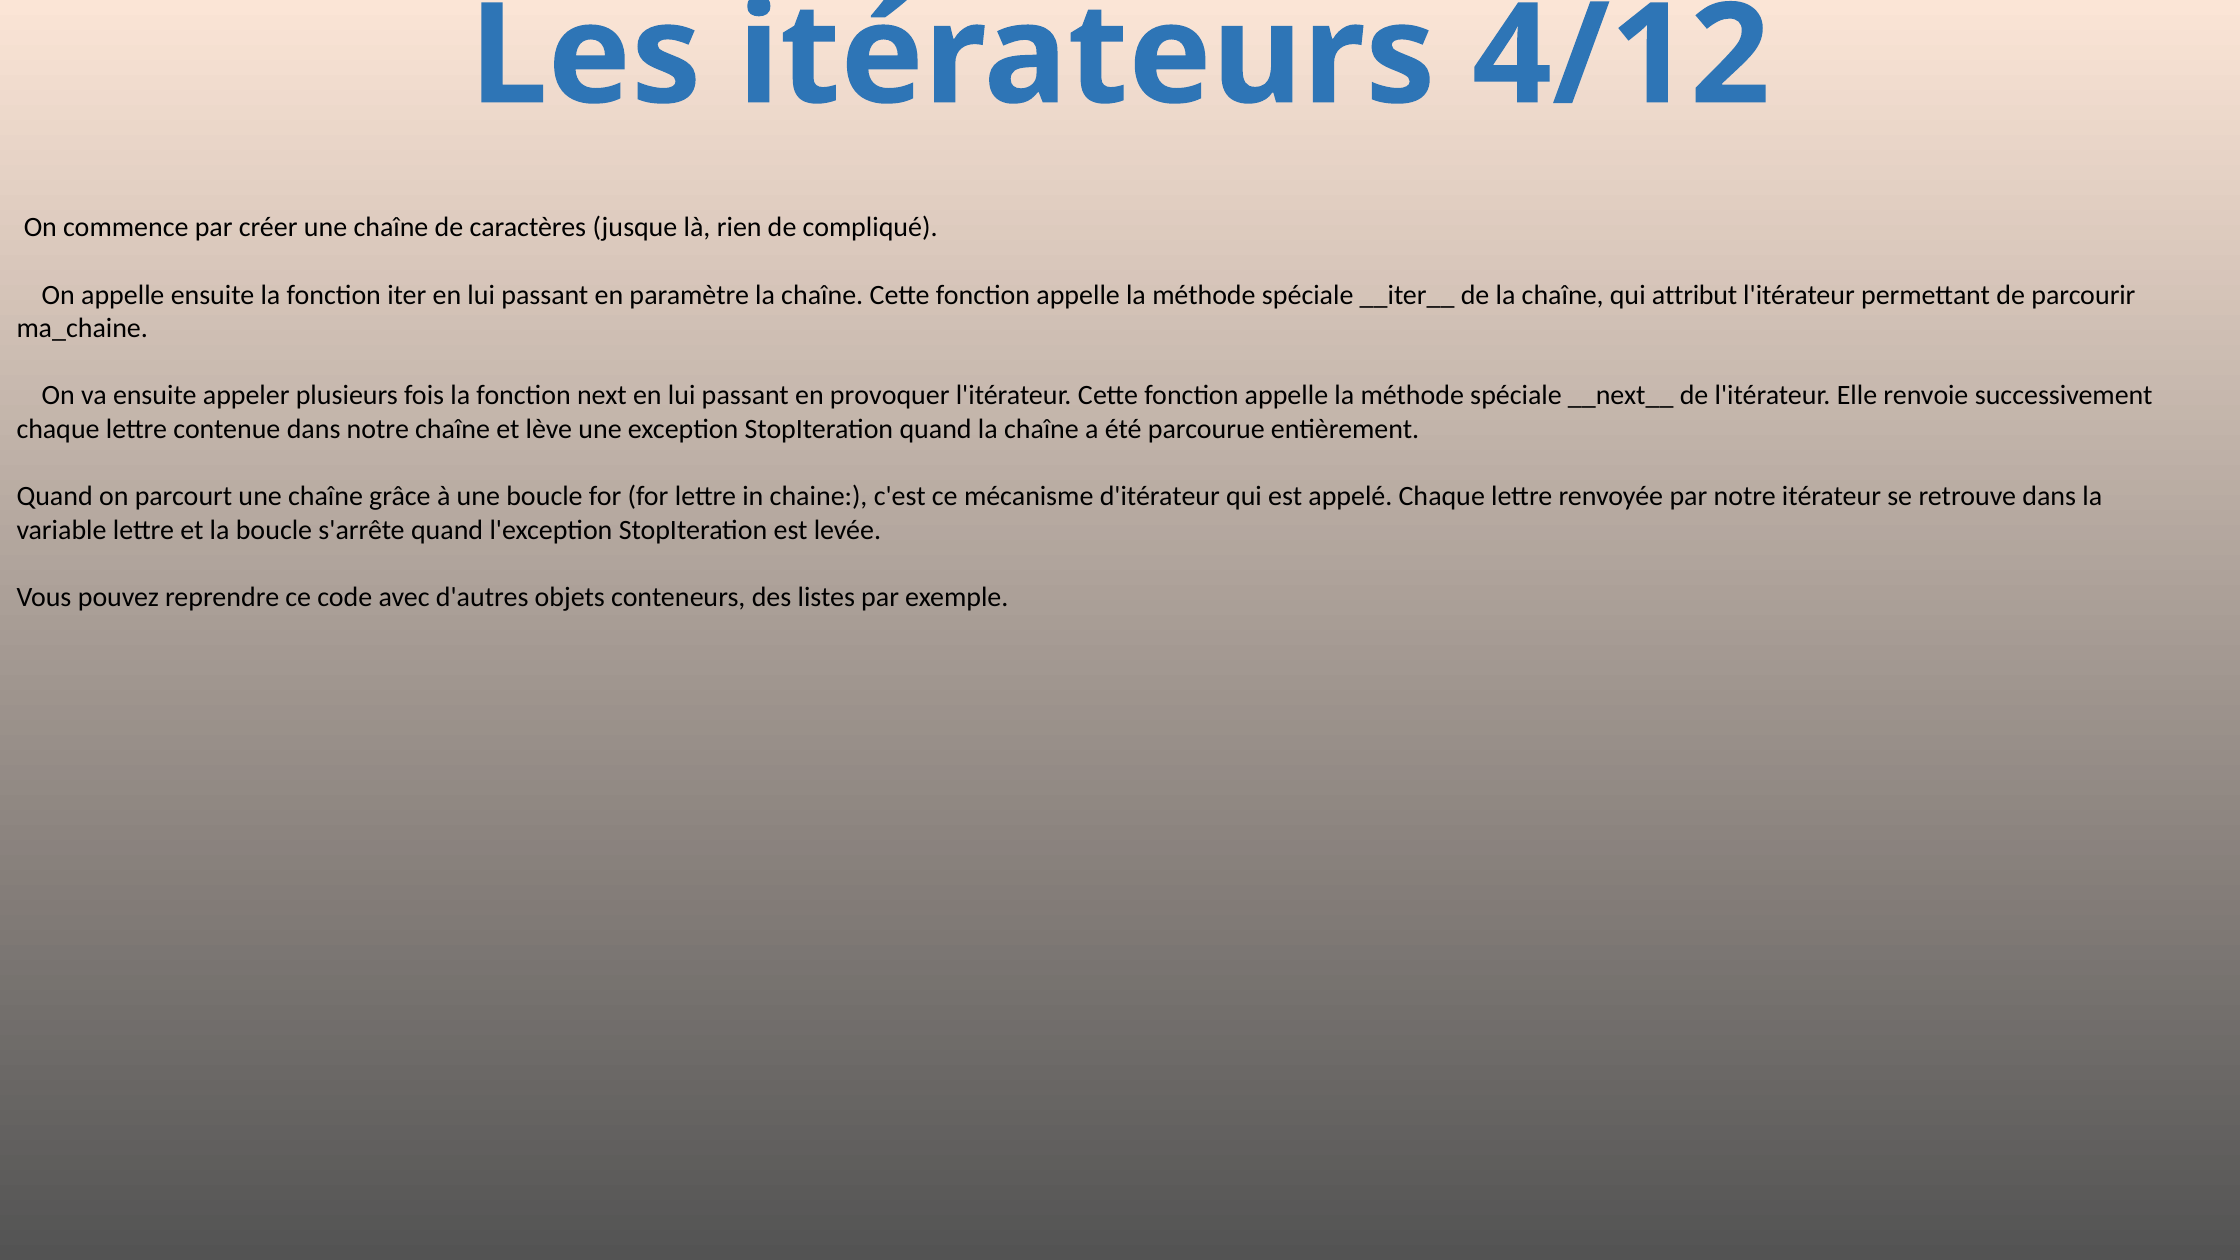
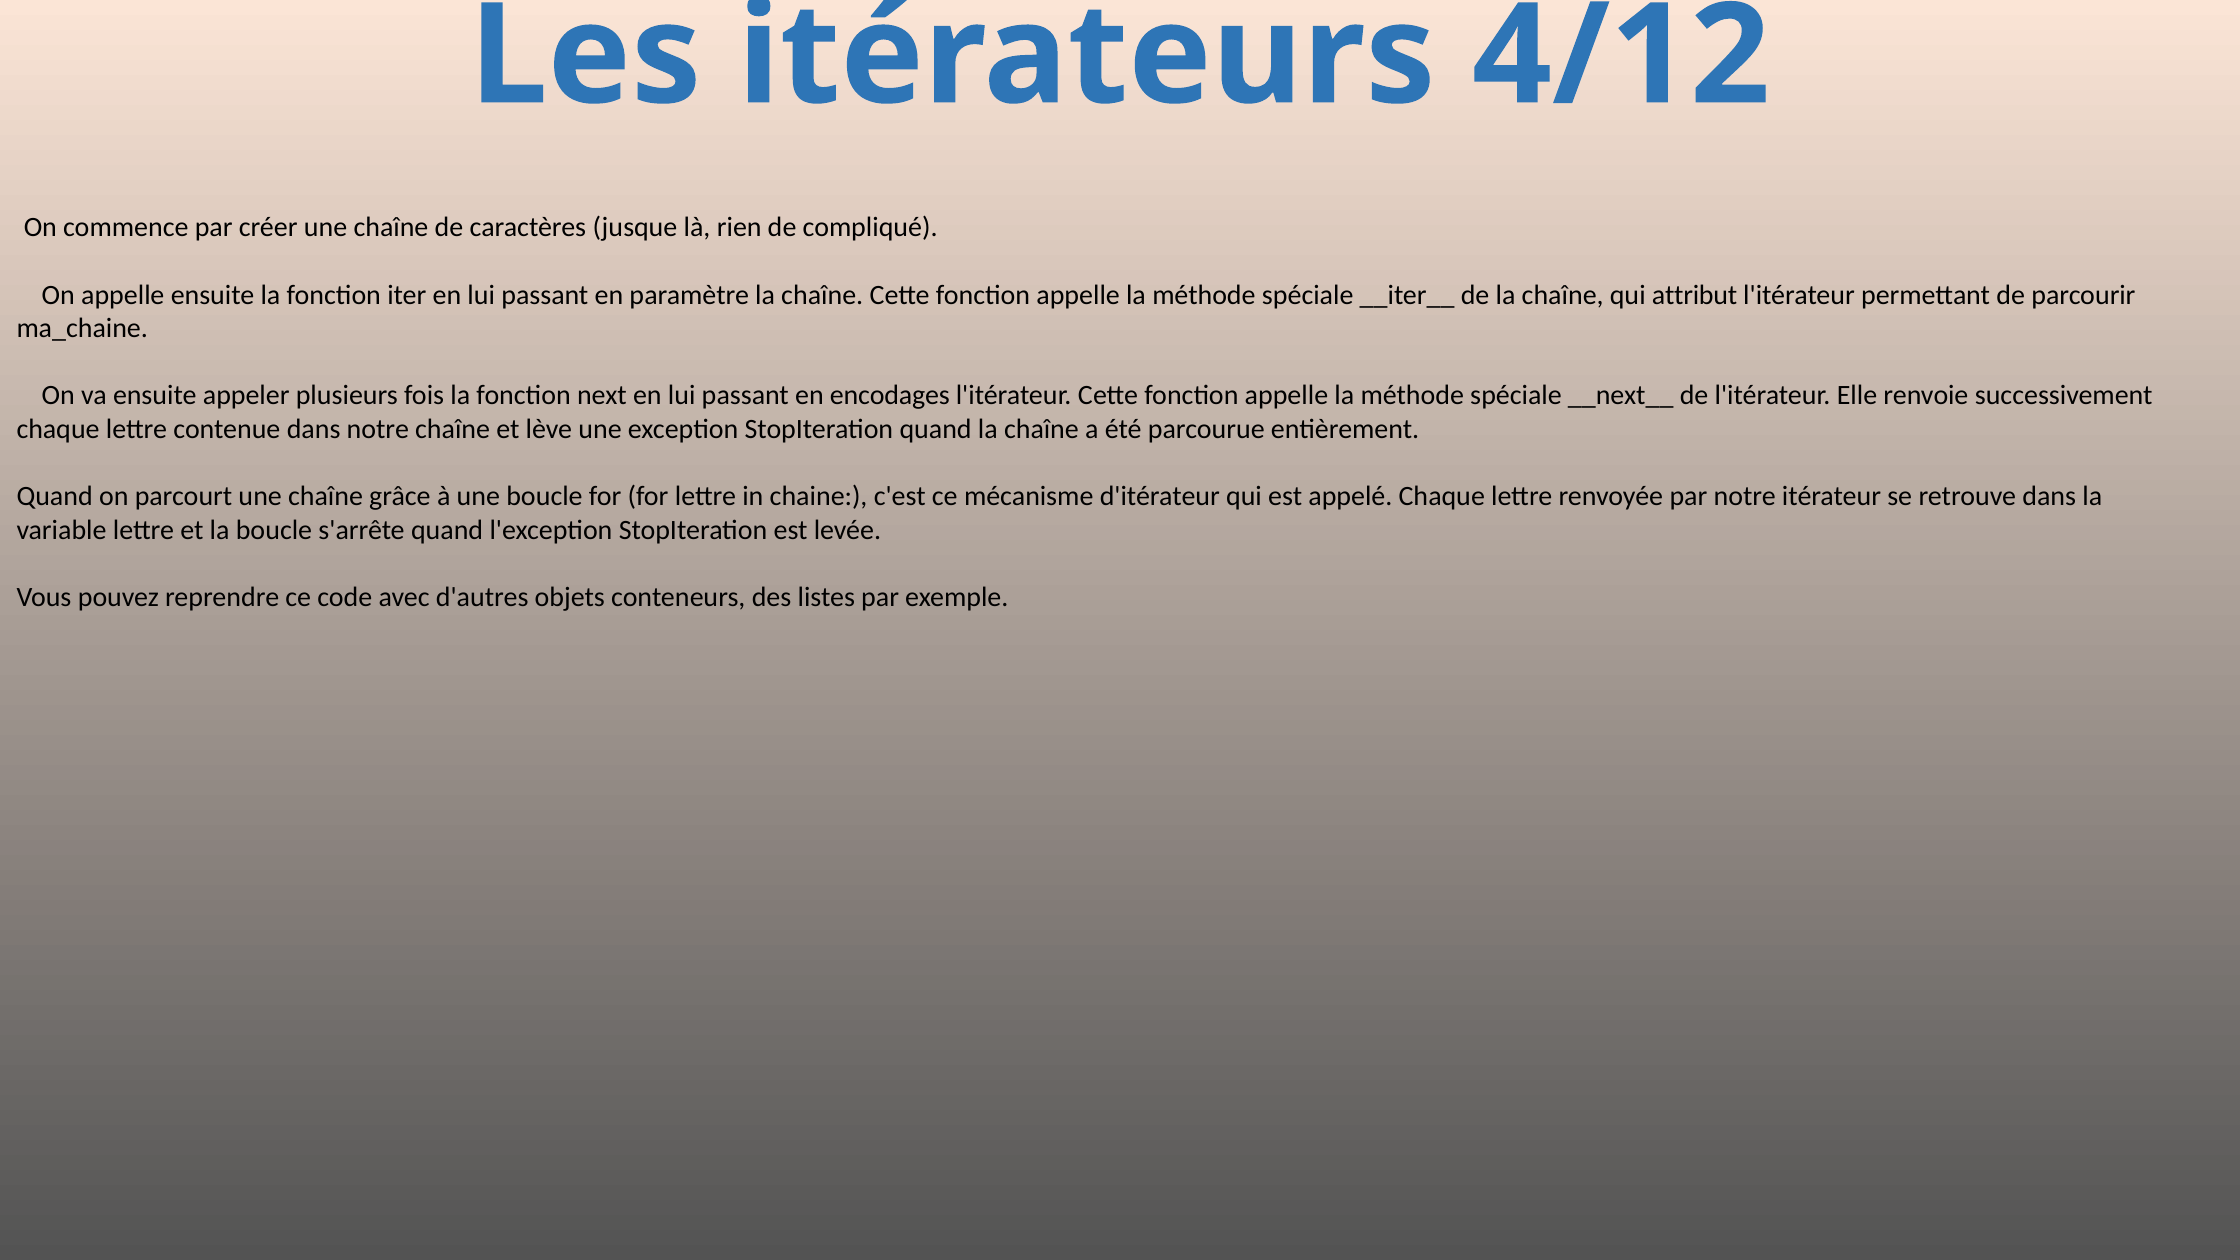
provoquer: provoquer -> encodages (890, 396)
